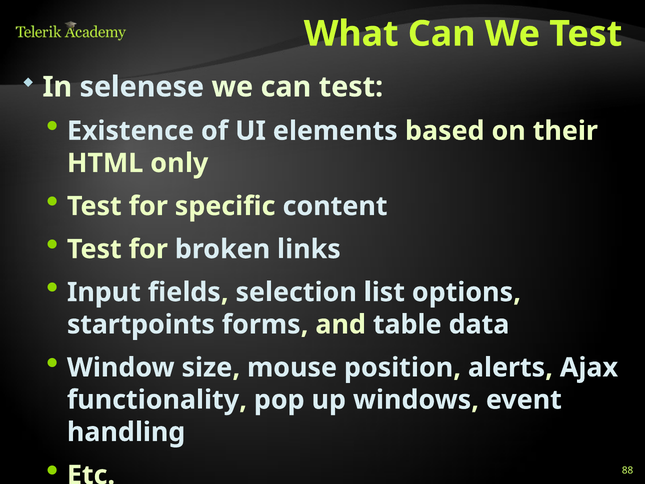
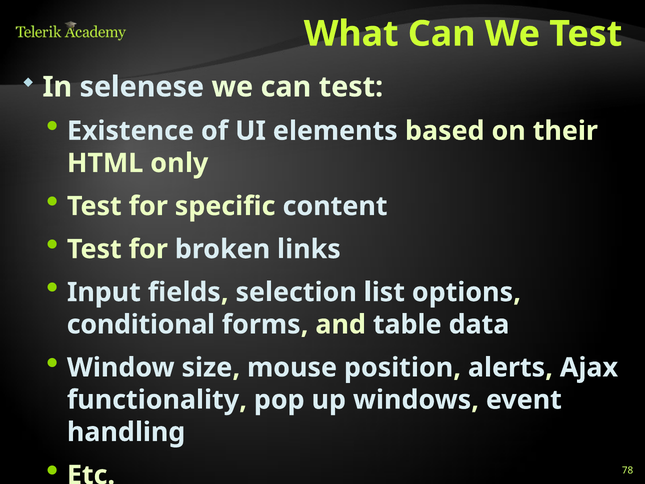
startpoints: startpoints -> conditional (141, 324)
88: 88 -> 78 (628, 470)
